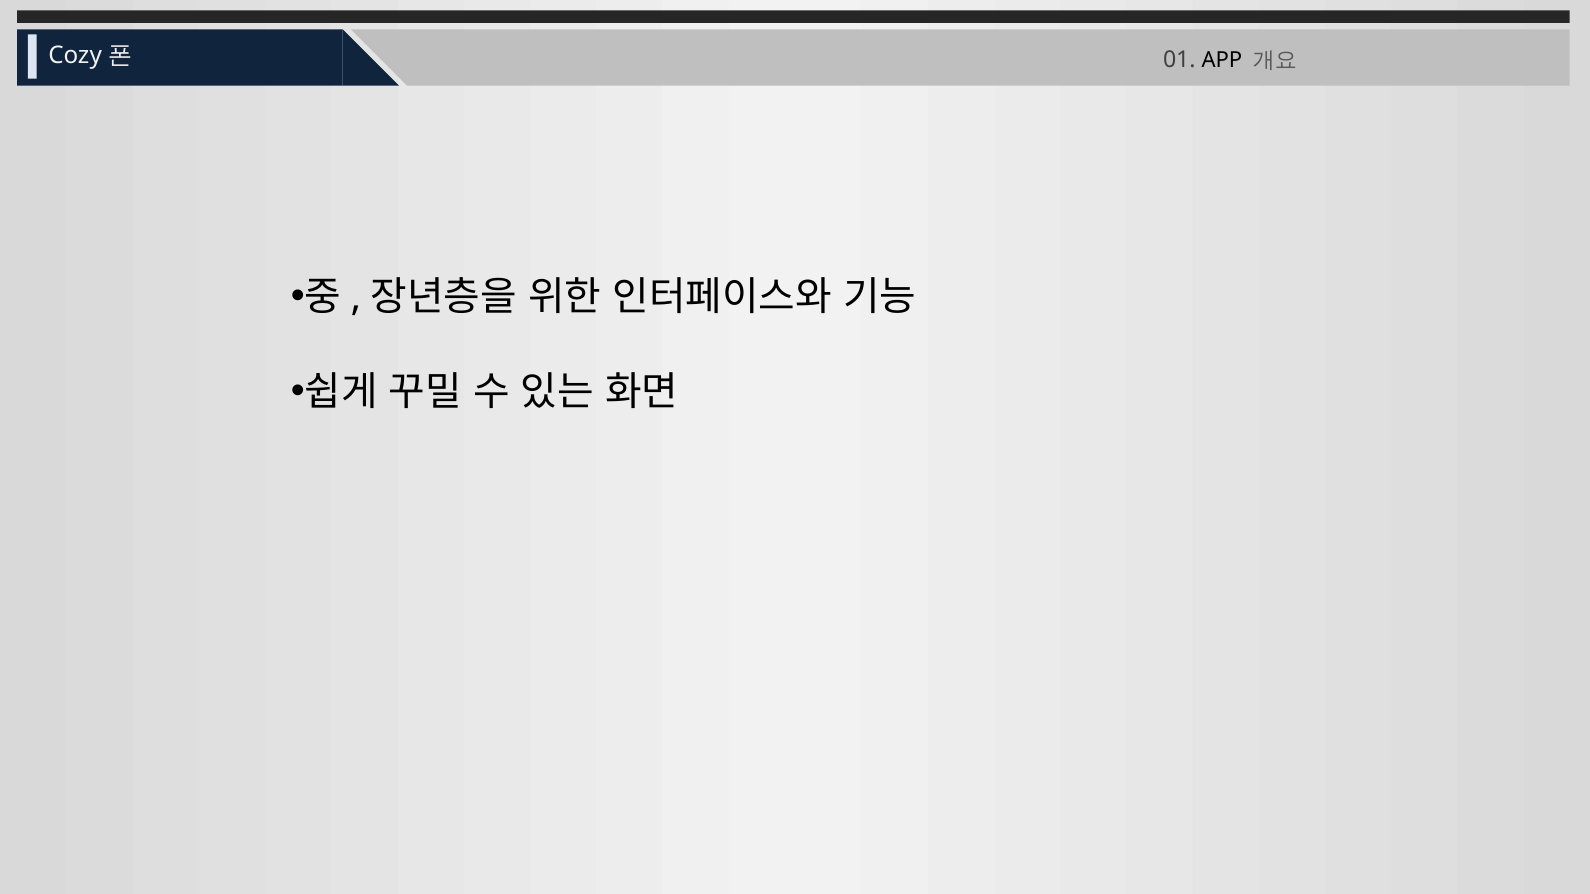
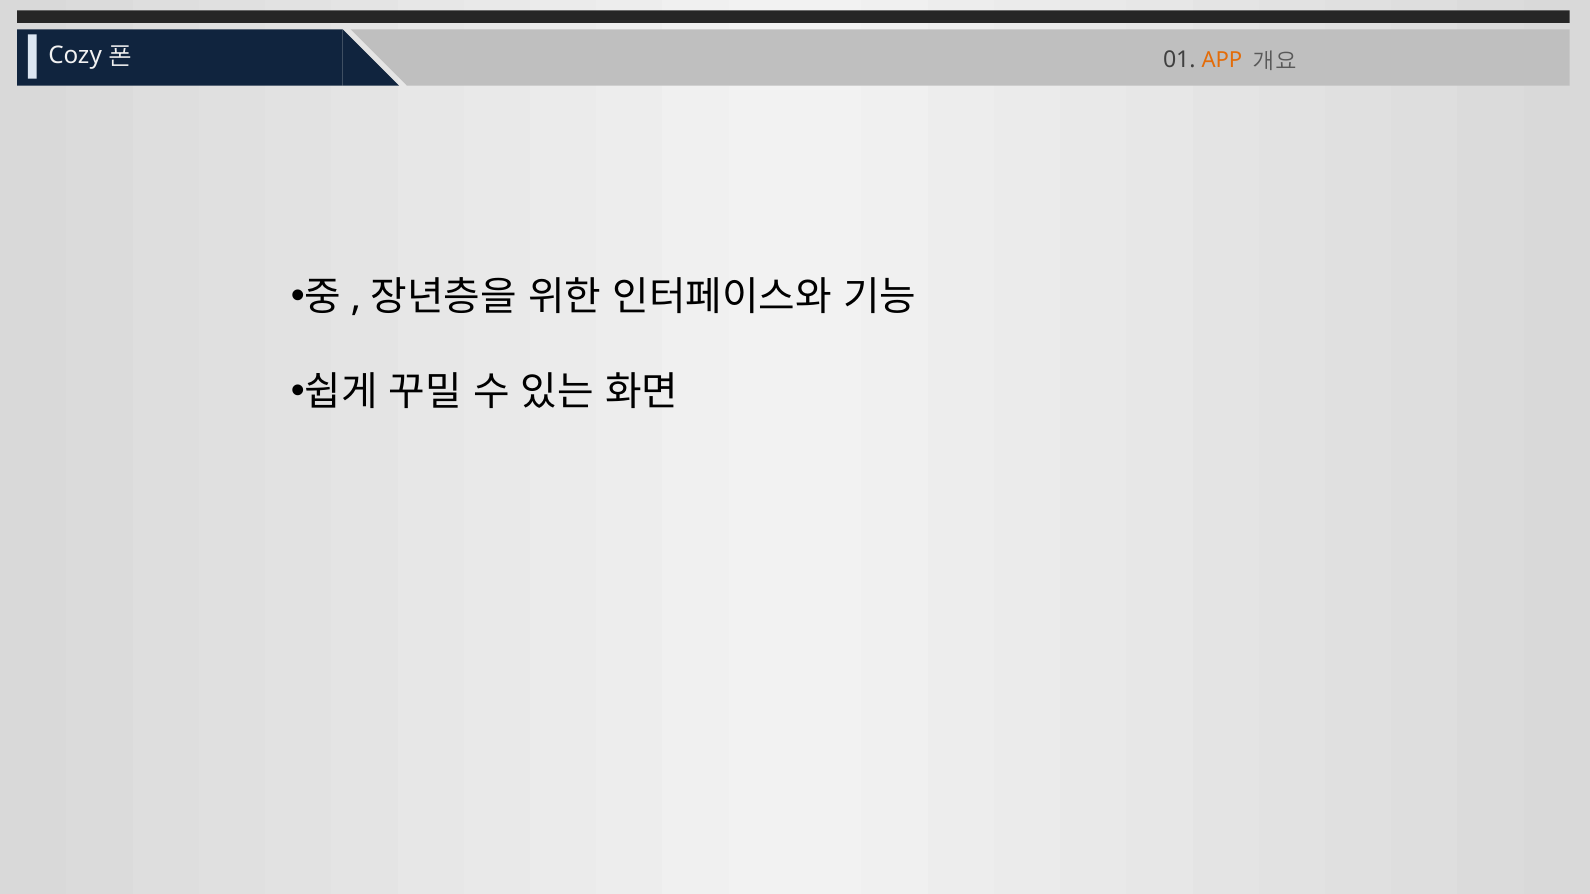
APP colour: black -> orange (1222, 60)
